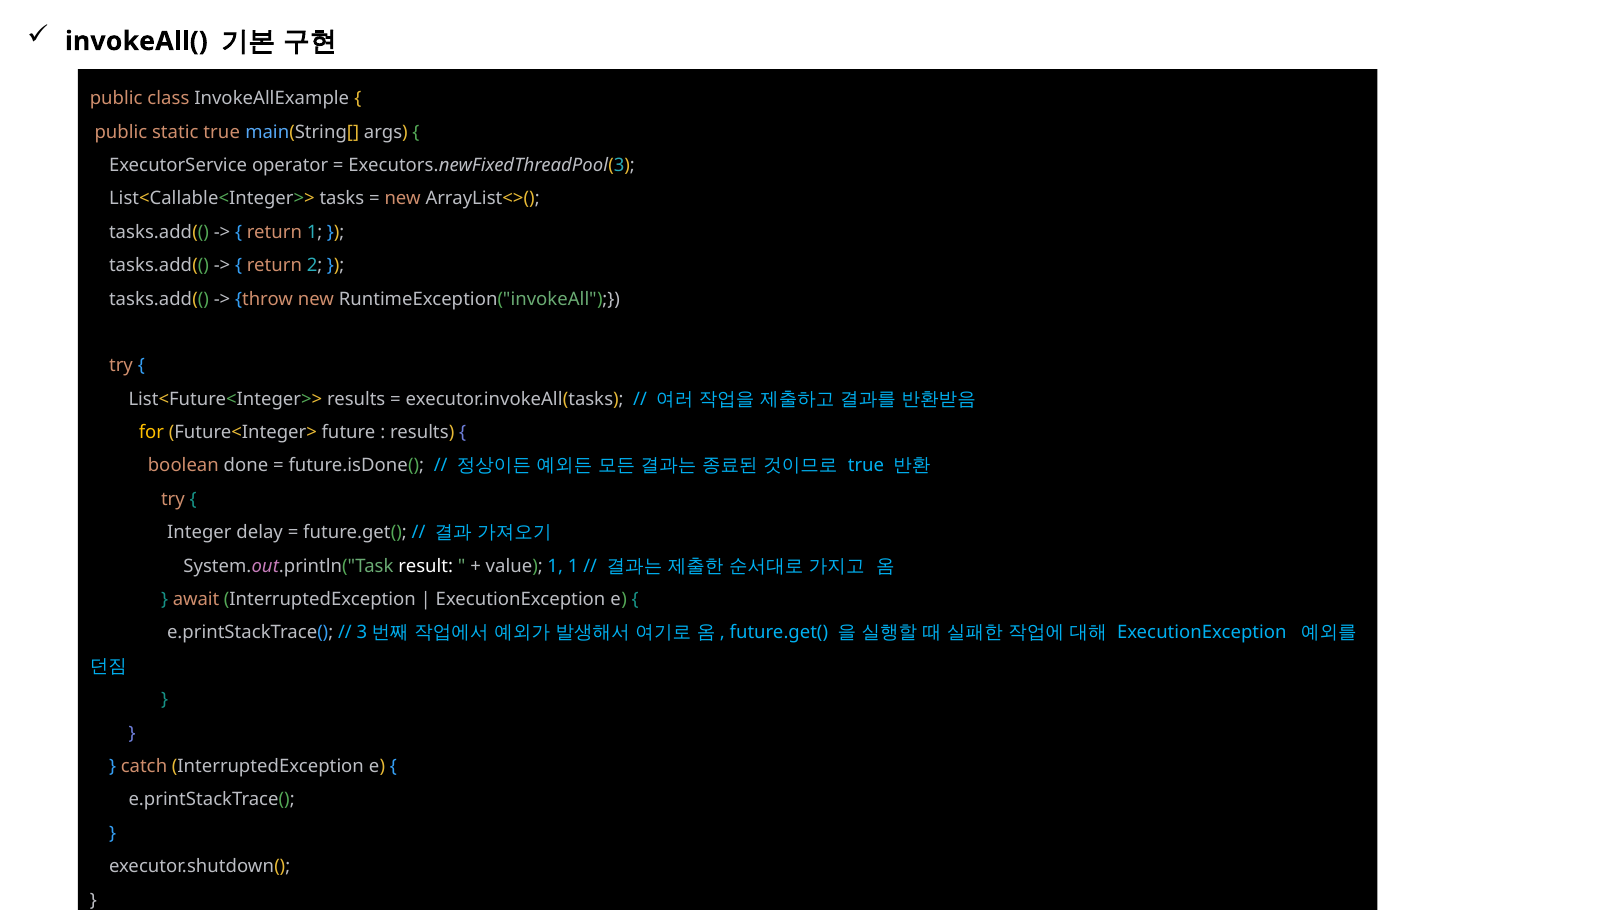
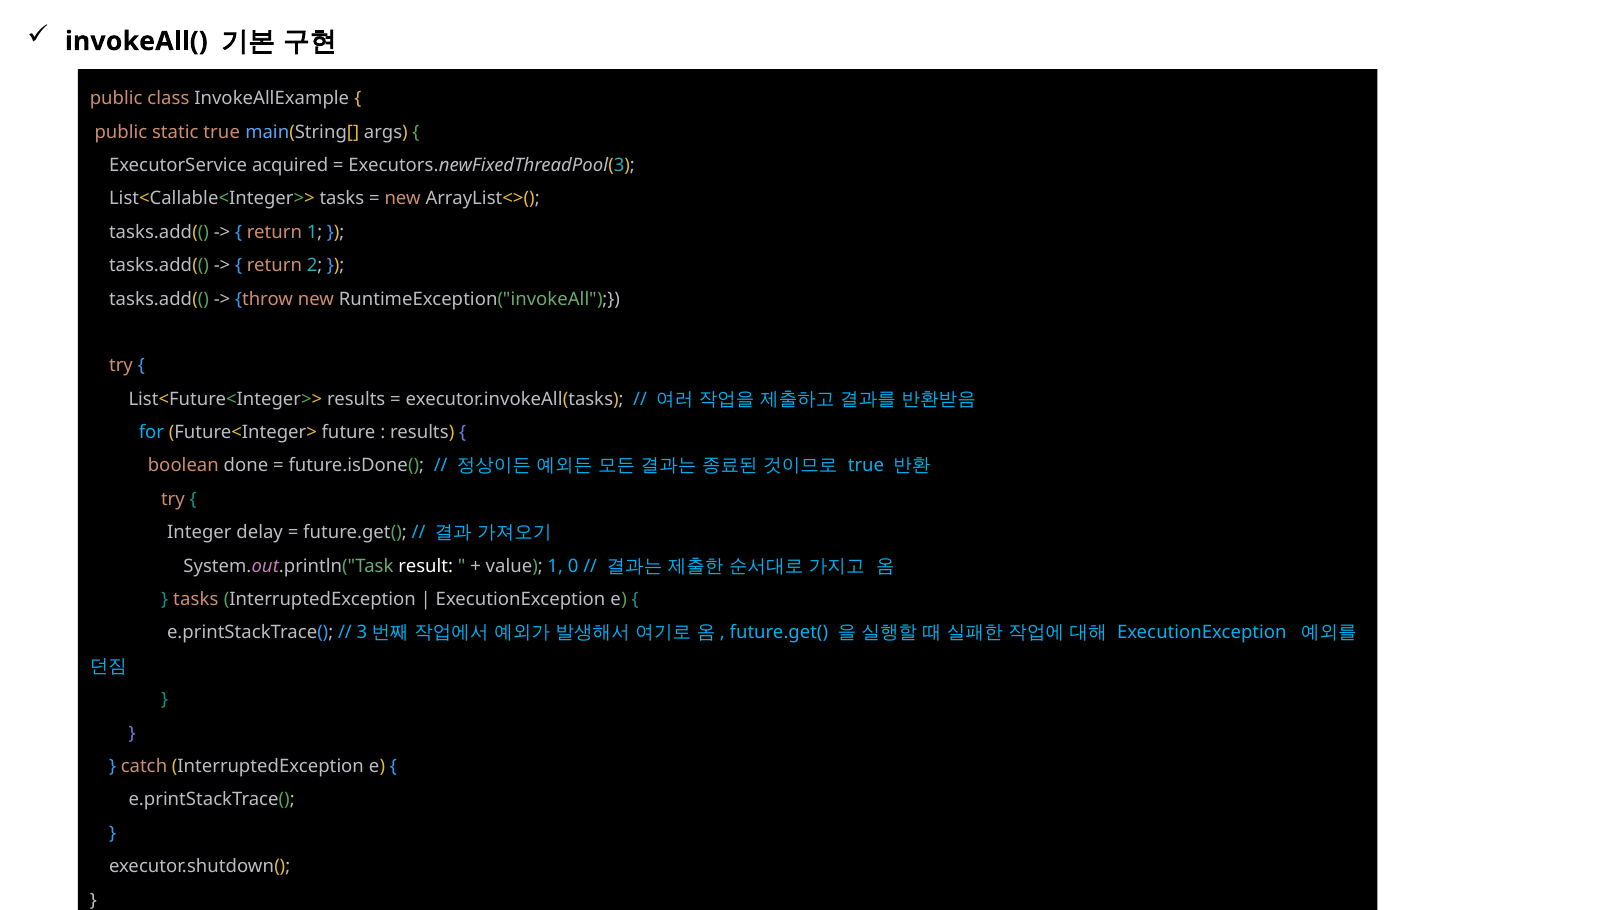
operator: operator -> acquired (290, 165)
for colour: yellow -> light blue (151, 432)
1 1: 1 -> 0 (573, 566)
await: await -> tasks (196, 599)
